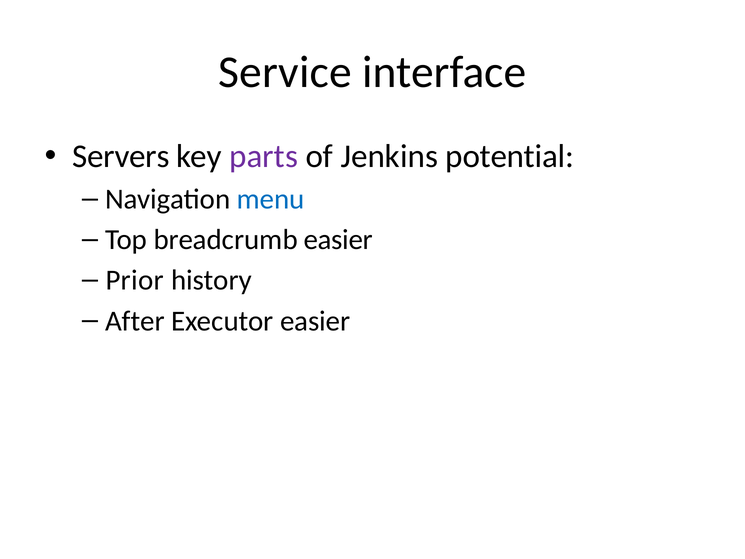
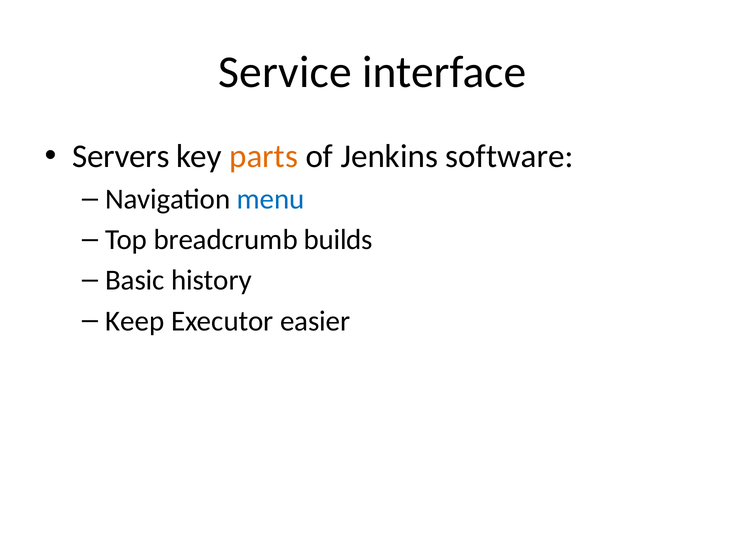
parts colour: purple -> orange (264, 156)
potential: potential -> software (510, 156)
breadcrumb easier: easier -> builds (338, 240)
Prior: Prior -> Basic (135, 280)
After: After -> Keep (135, 321)
